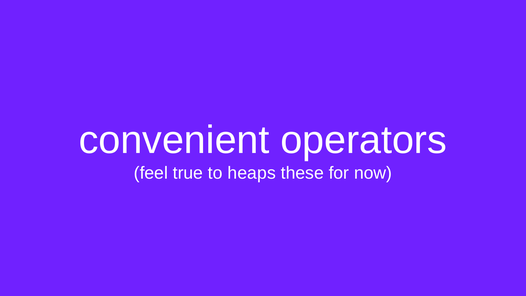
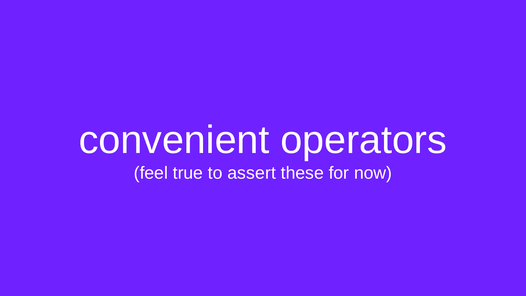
heaps: heaps -> assert (252, 173)
